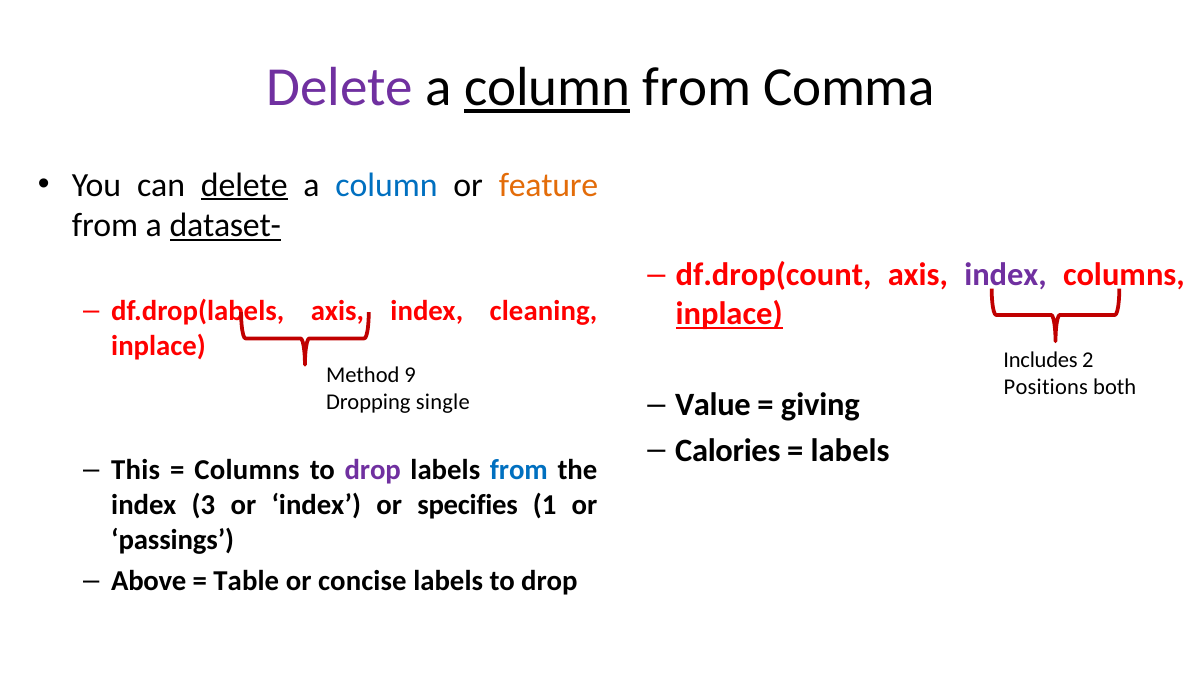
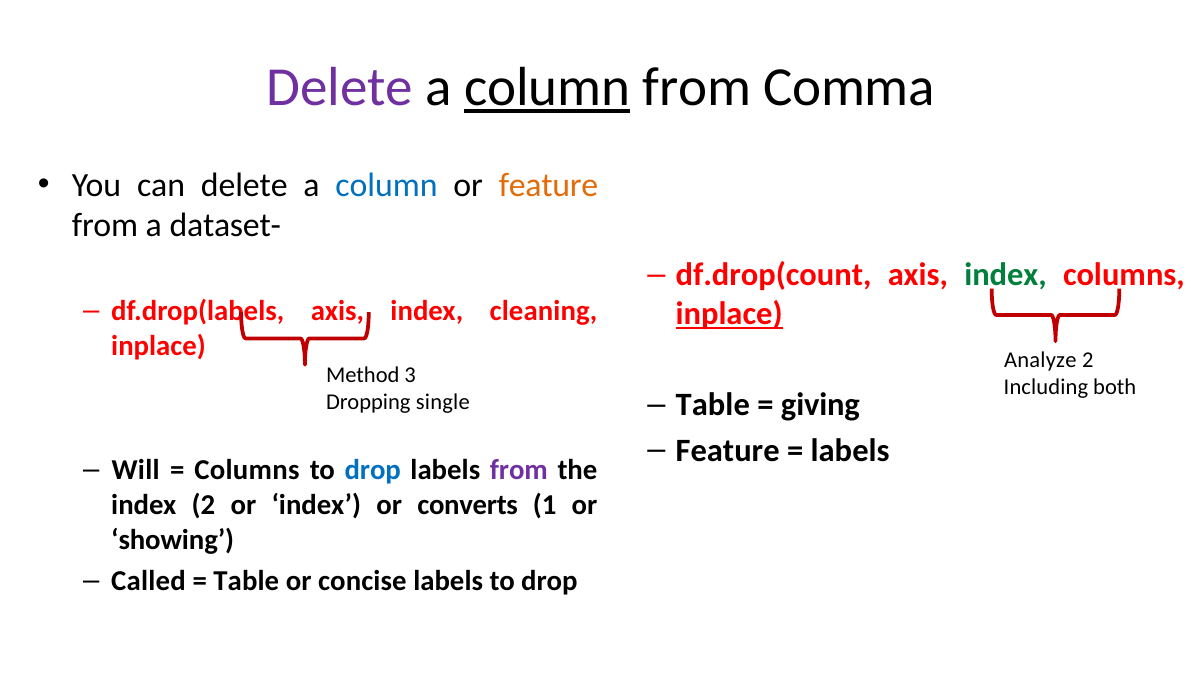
delete underline: present -> none (244, 185)
dataset- underline: present -> none (225, 226)
index colour: purple -> green (1006, 275)
Includes: Includes -> Analyze (1040, 360)
9: 9 -> 3 (410, 376)
Positions: Positions -> Including (1046, 387)
Value: Value -> Table (713, 405)
Calories: Calories -> Feature (728, 451)
This: This -> Will (136, 471)
drop colour: purple -> blue (373, 471)
from colour: blue -> purple (519, 471)
index 3: 3 -> 2 (203, 505)
specifies: specifies -> converts (468, 505)
passings: passings -> showing (173, 540)
Above: Above -> Called (149, 581)
